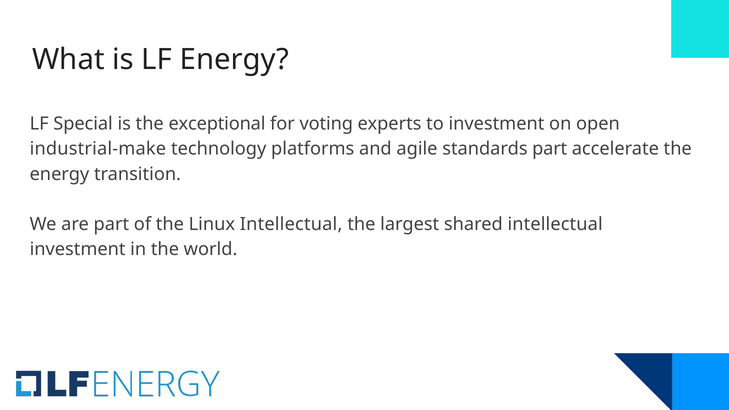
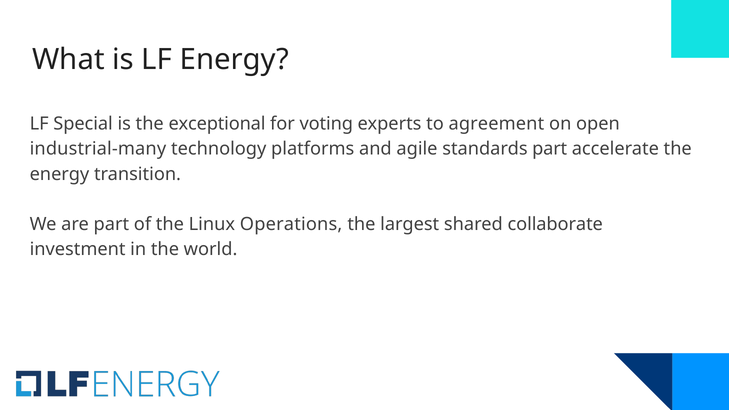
to investment: investment -> agreement (496, 124)
industrial-make: industrial-make -> industrial-many (98, 149)
Linux Intellectual: Intellectual -> Operations (291, 224)
shared intellectual: intellectual -> collaborate (555, 224)
